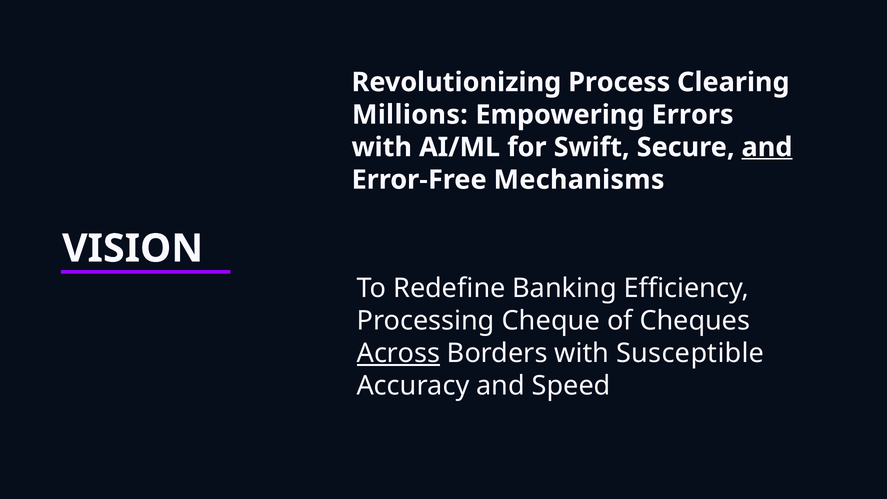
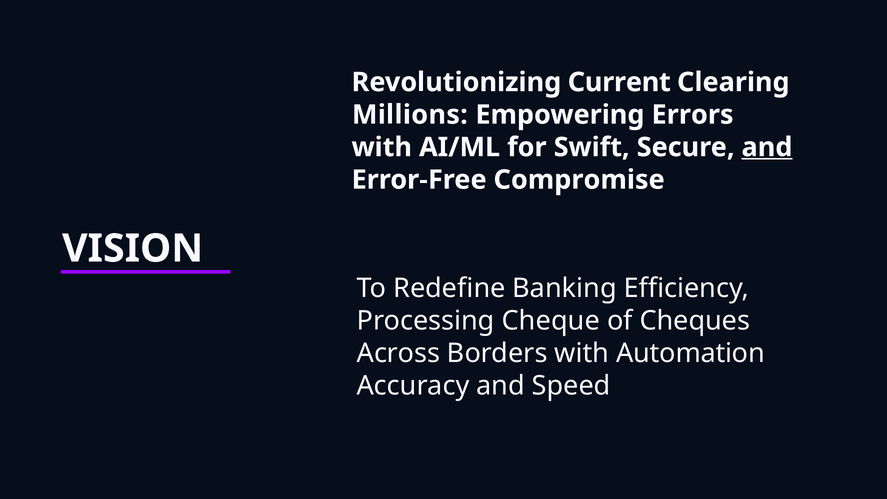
Process: Process -> Current (619, 82)
Mechanisms: Mechanisms -> Compromise (579, 180)
Across underline: present -> none (398, 353)
Susceptible: Susceptible -> Automation (691, 353)
